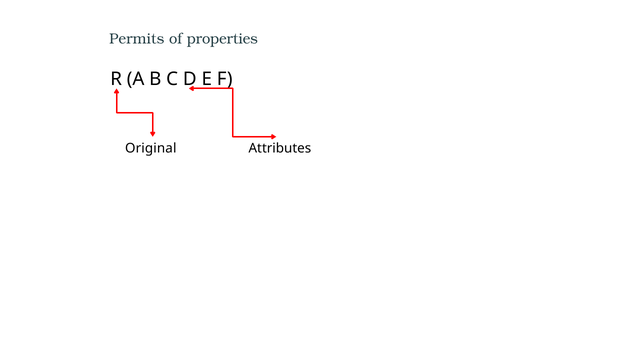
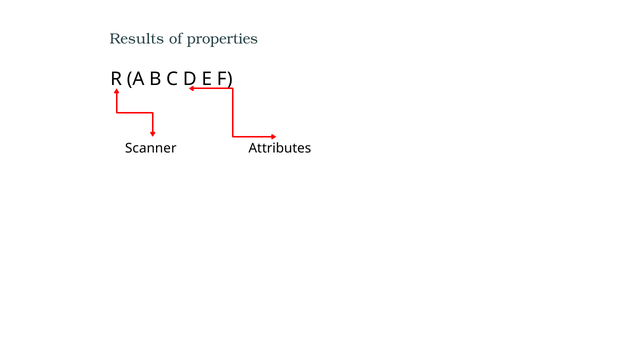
Permits: Permits -> Results (137, 39)
Original: Original -> Scanner (151, 148)
